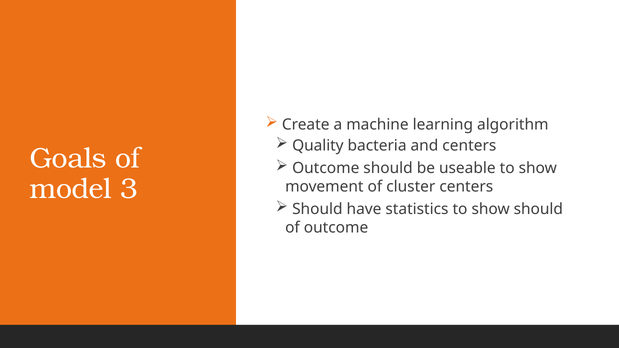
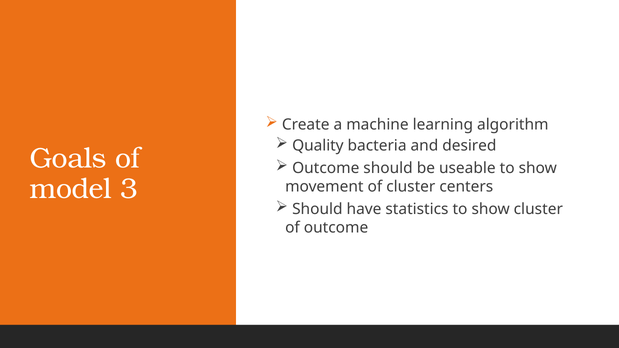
and centers: centers -> desired (469, 146)
show should: should -> cluster (538, 209)
